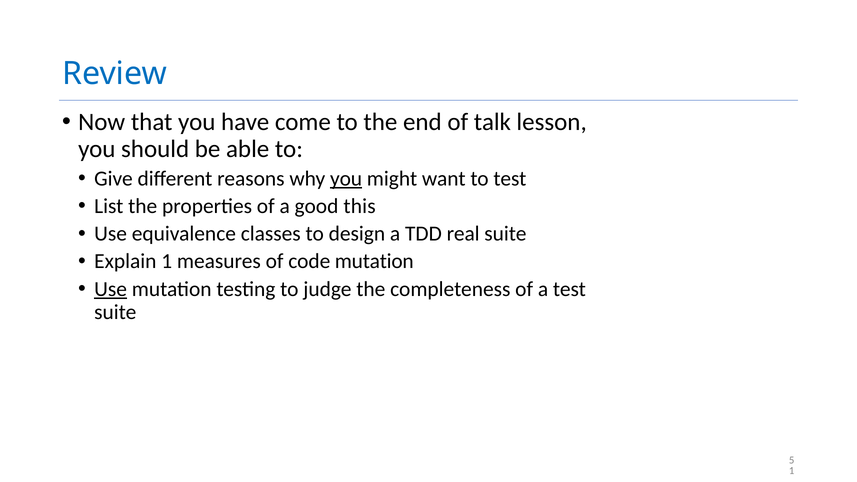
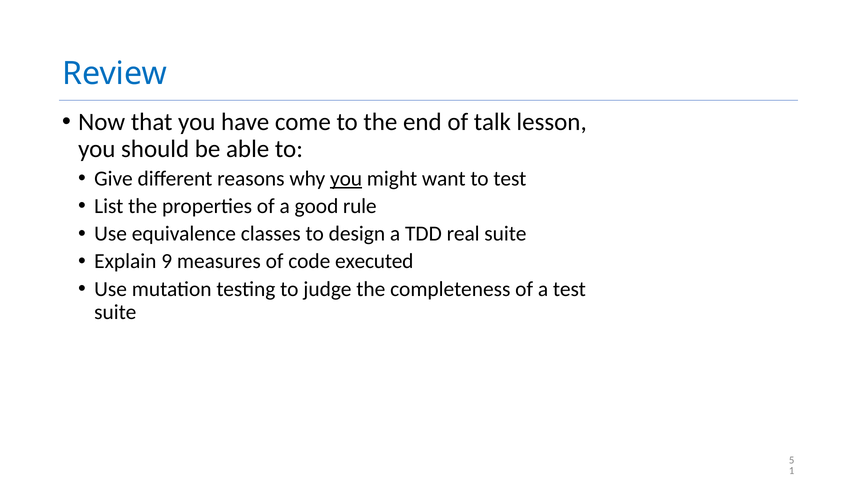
this: this -> rule (360, 206)
Explain 1: 1 -> 9 (167, 261)
code mutation: mutation -> executed (374, 261)
Use underline: present -> none (111, 289)
